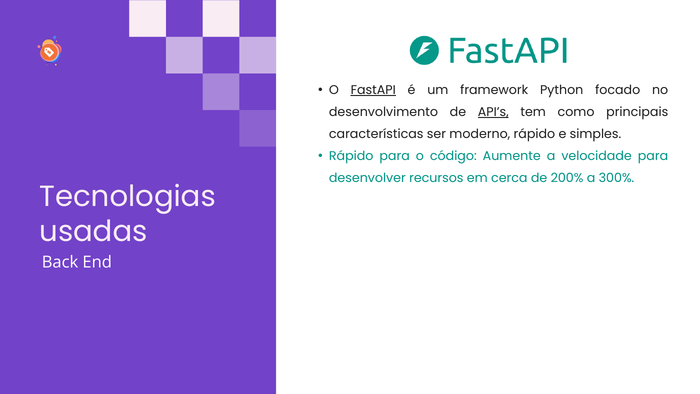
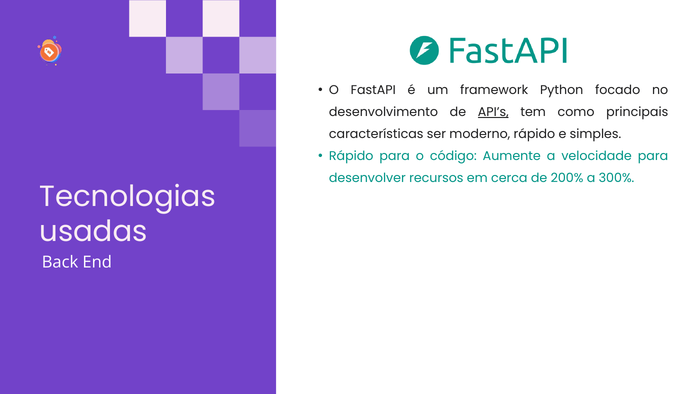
FastAPI underline: present -> none (373, 90)
